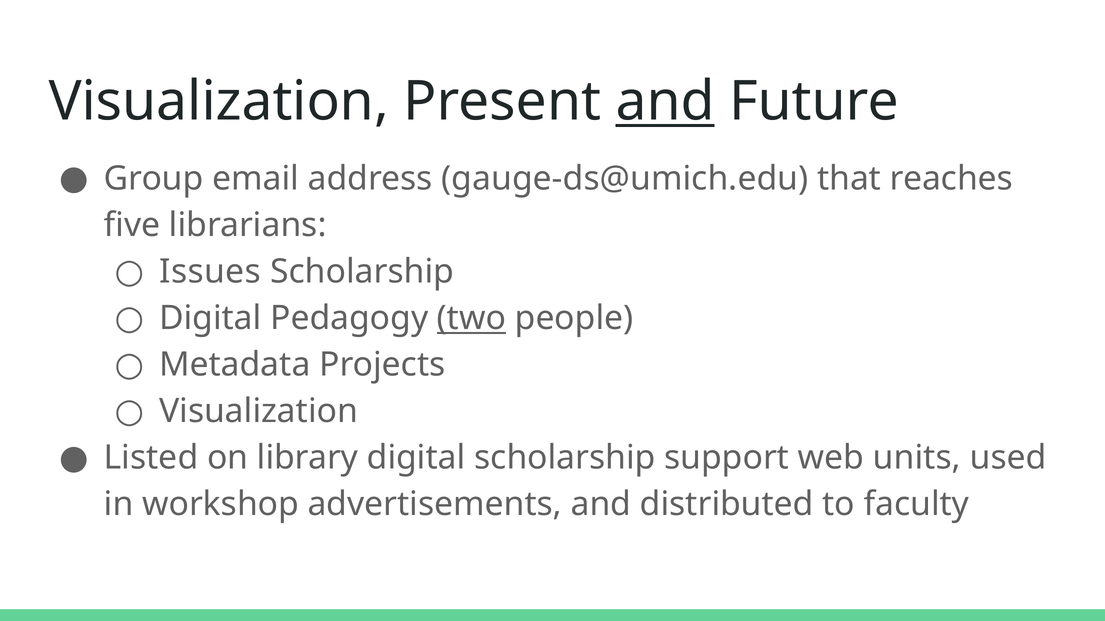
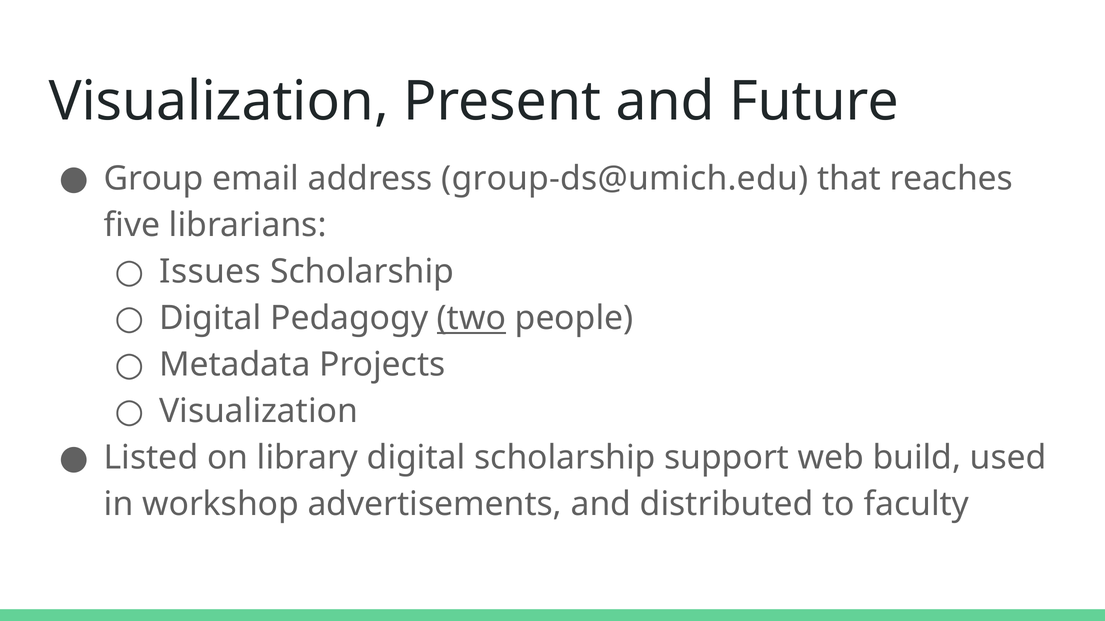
and underline: present -> none (665, 102)
gauge-ds@umich.edu: gauge-ds@umich.edu -> group-ds@umich.edu (625, 179)
units: units -> build (917, 458)
